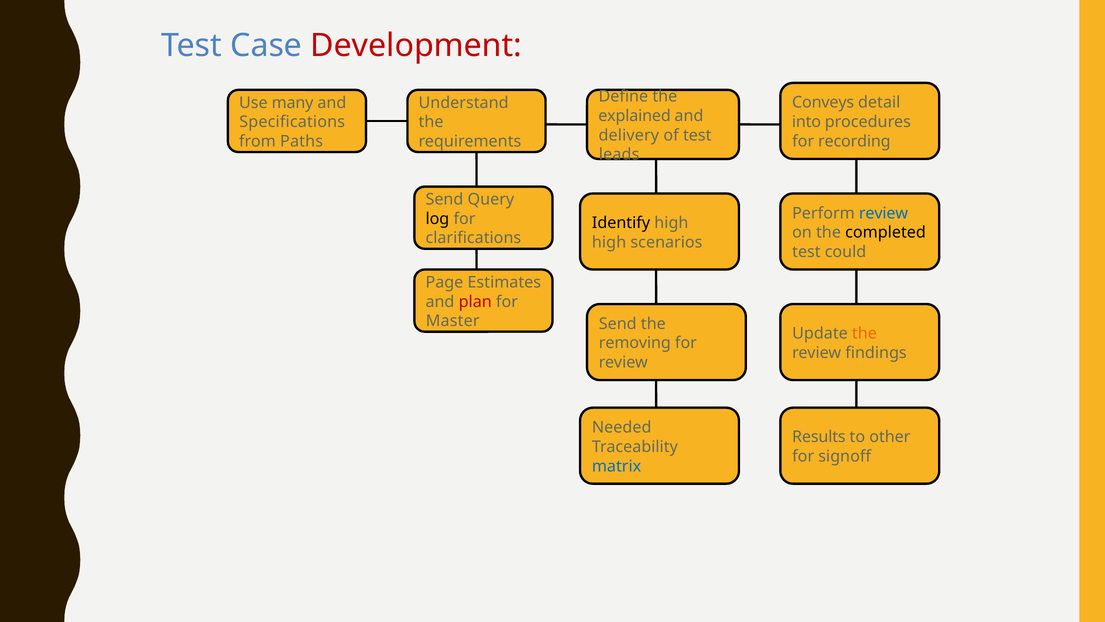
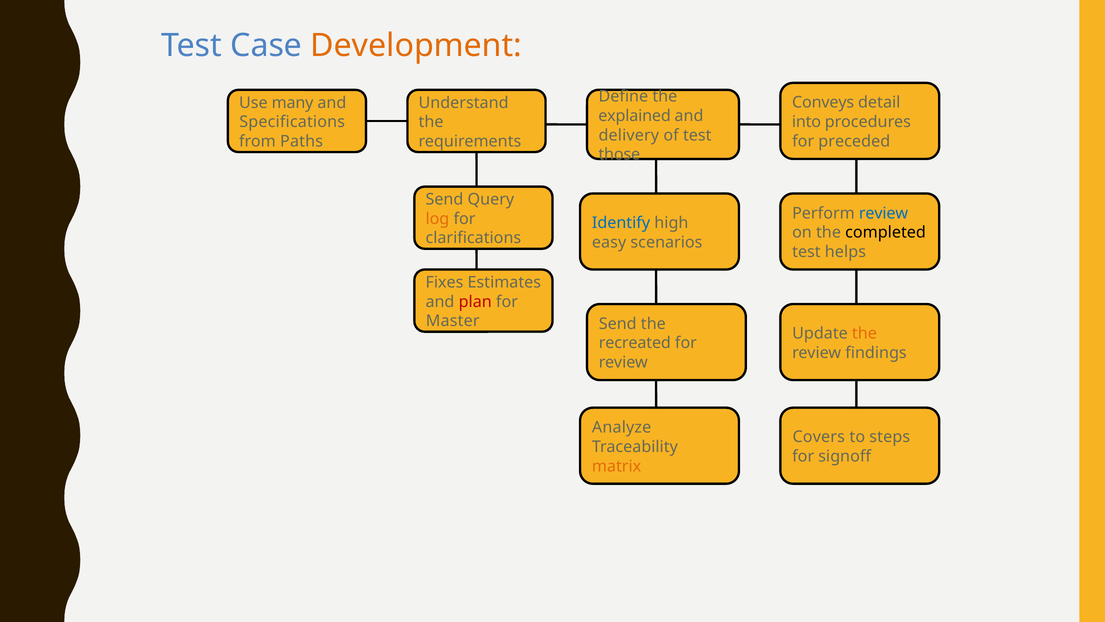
Development colour: red -> orange (416, 46)
recording: recording -> preceded (854, 141)
leads: leads -> those (619, 154)
log colour: black -> orange (437, 219)
Identify colour: black -> blue (621, 223)
high: high -> easy (609, 242)
could: could -> helps (845, 252)
Page: Page -> Fixes (444, 282)
removing: removing -> recreated (635, 343)
Needed: Needed -> Analyze (622, 427)
Results: Results -> Covers (819, 437)
other: other -> steps (890, 437)
matrix colour: blue -> orange (617, 466)
